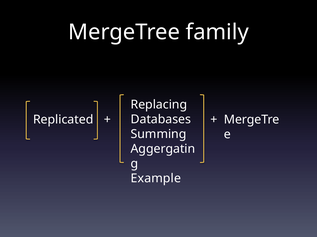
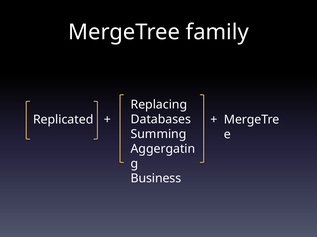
Example: Example -> Business (156, 179)
